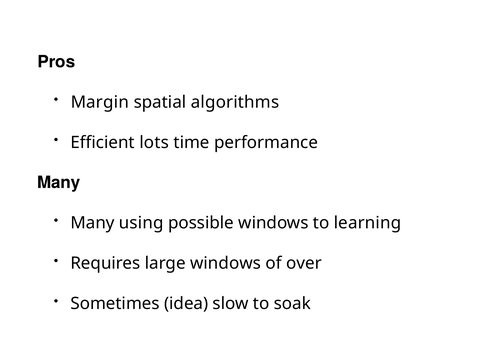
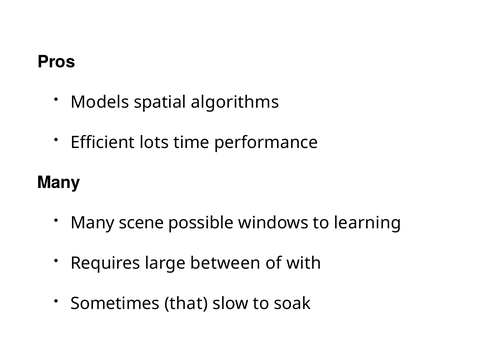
Margin: Margin -> Models (100, 102)
using: using -> scene (141, 223)
large windows: windows -> between (225, 263)
over: over -> with (304, 263)
idea: idea -> that (186, 304)
